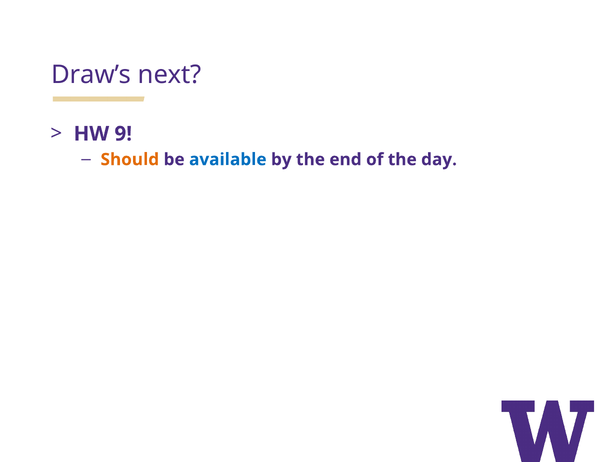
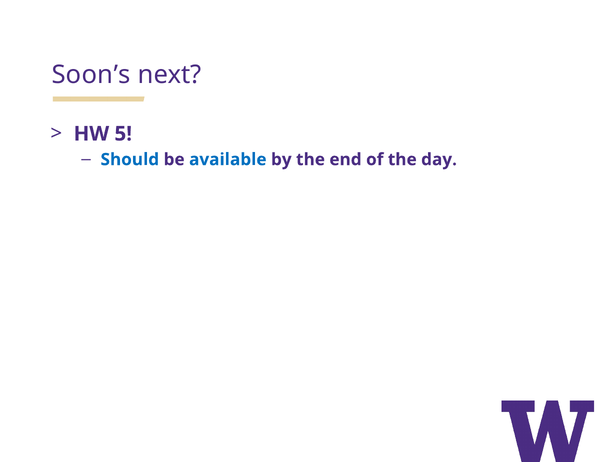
Draw’s: Draw’s -> Soon’s (91, 75)
9: 9 -> 5 (123, 134)
Should colour: orange -> blue (130, 160)
